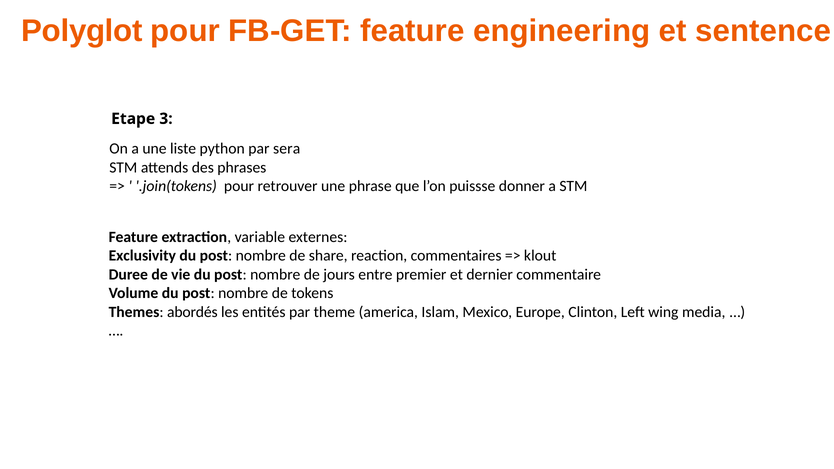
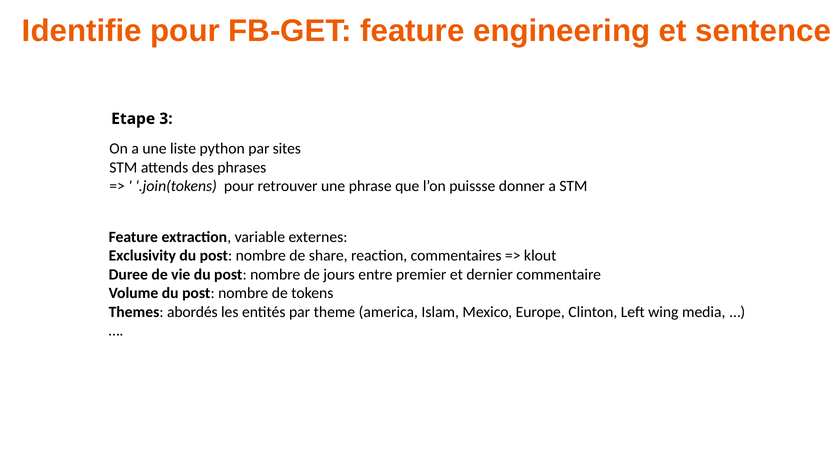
Polyglot: Polyglot -> Identifie (82, 31)
sera: sera -> sites (287, 149)
